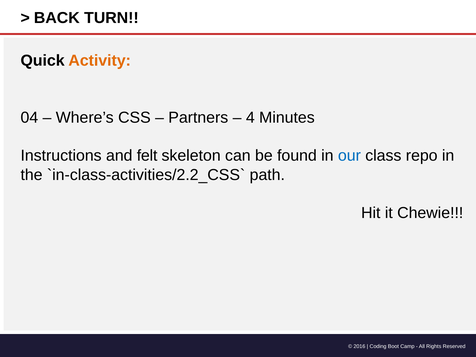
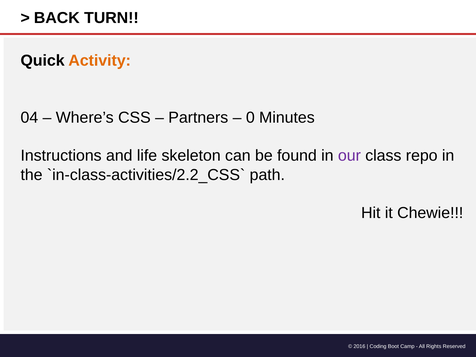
4: 4 -> 0 (250, 118)
felt: felt -> life (147, 156)
our colour: blue -> purple (349, 156)
